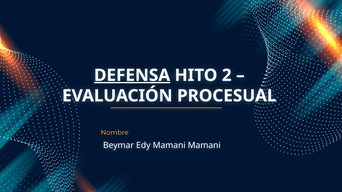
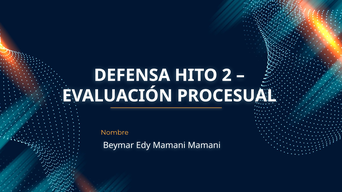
DEFENSA underline: present -> none (132, 75)
